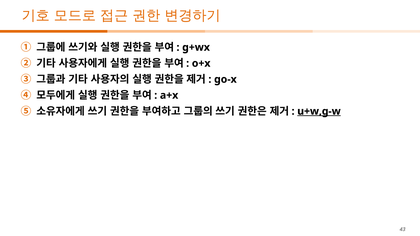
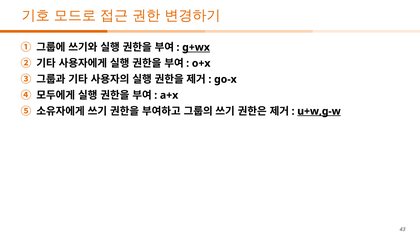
g+wx underline: none -> present (196, 47)
